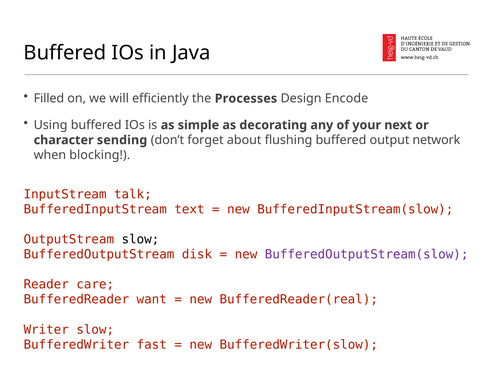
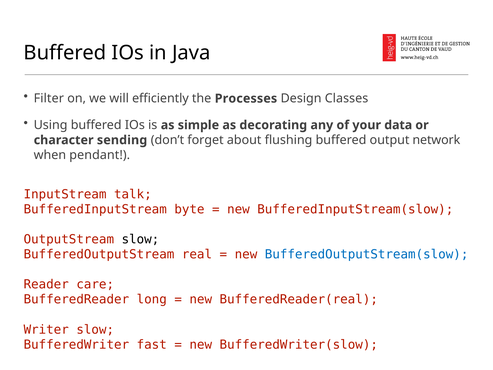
Filled: Filled -> Filter (49, 98)
Encode: Encode -> Classes (347, 98)
next: next -> data (398, 125)
blocking: blocking -> pendant (100, 155)
text: text -> byte (189, 209)
disk: disk -> real (197, 254)
BufferedOutputStream(slow colour: purple -> blue (367, 254)
want: want -> long (152, 299)
